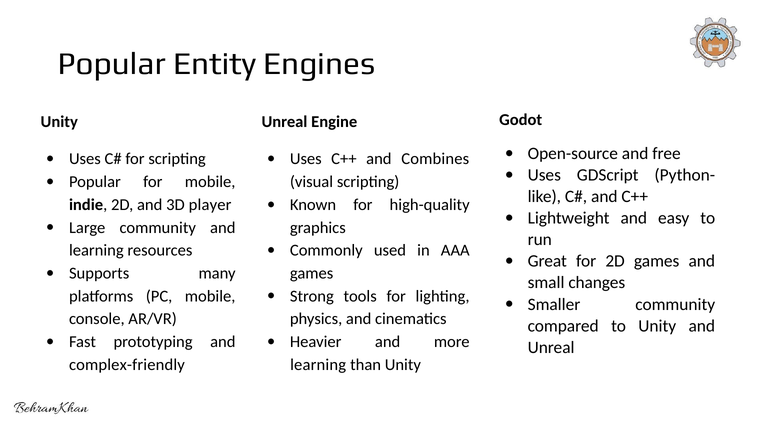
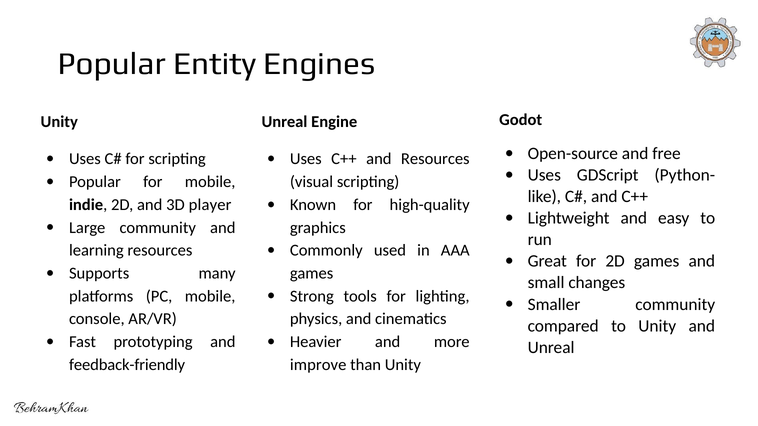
and Combines: Combines -> Resources (435, 159)
complex-friendly: complex-friendly -> feedback-friendly (127, 365)
learning: learning -> improve (318, 365)
